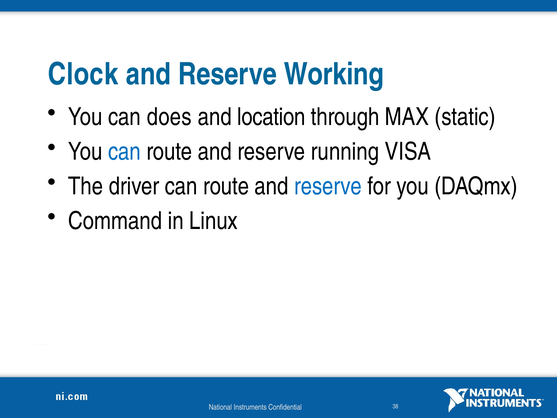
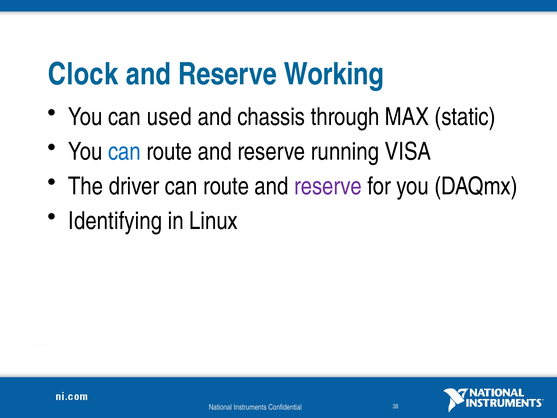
does: does -> used (169, 117)
location: location -> chassis (271, 117)
reserve colour: blue -> purple (328, 186)
Command: Command -> Identifying (115, 221)
